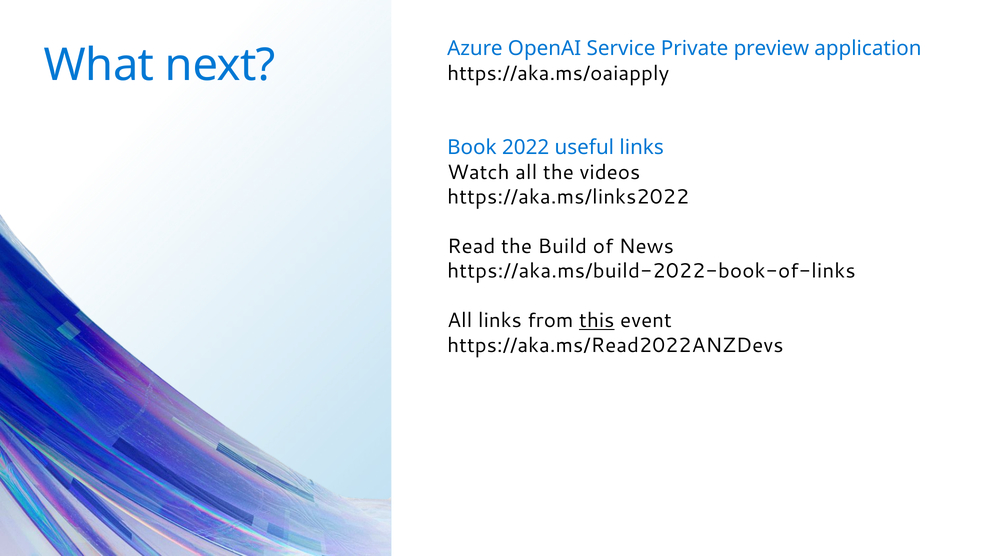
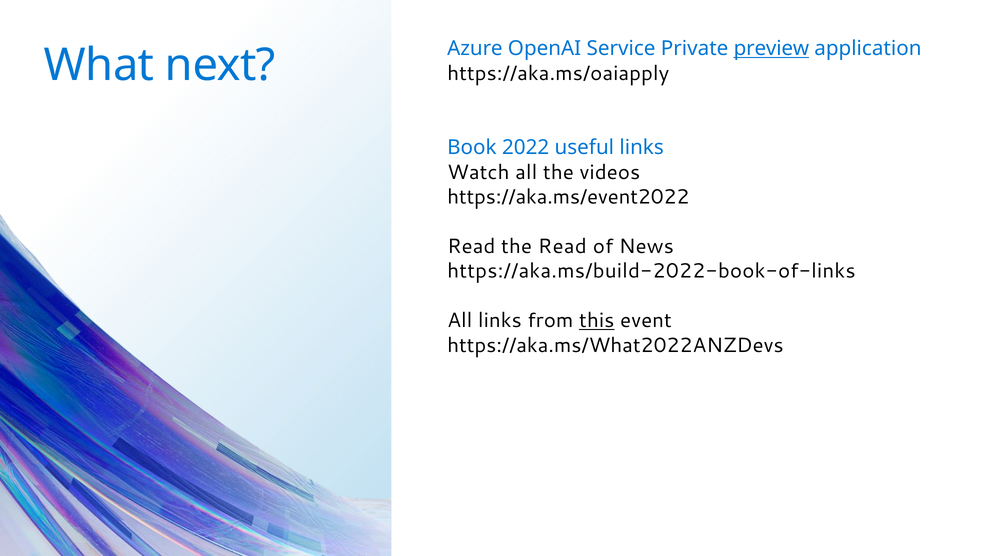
preview underline: none -> present (771, 49)
https://aka.ms/links2022: https://aka.ms/links2022 -> https://aka.ms/event2022 (568, 197)
the Build: Build -> Read (562, 247)
https://aka.ms/Read2022ANZDevs: https://aka.ms/Read2022ANZDevs -> https://aka.ms/What2022ANZDevs (615, 346)
